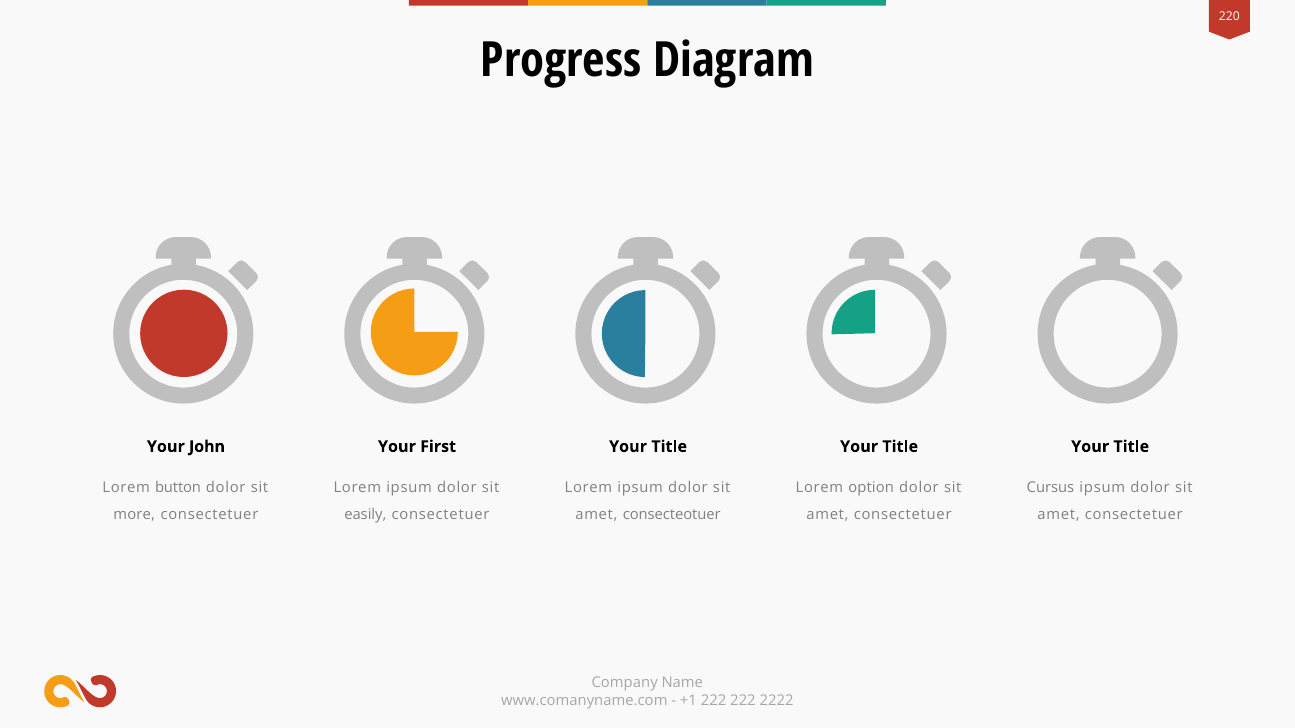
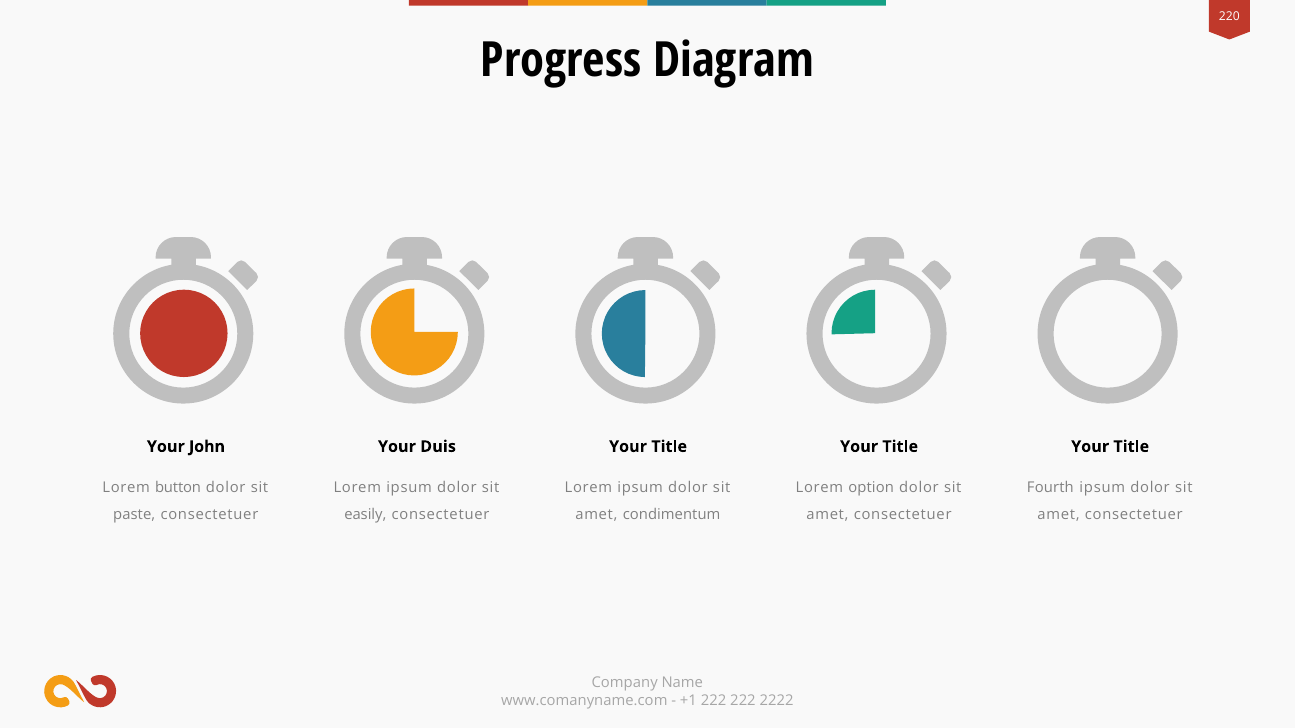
First: First -> Duis (438, 447)
Cursus: Cursus -> Fourth (1050, 488)
more: more -> paste (134, 515)
consecteotuer: consecteotuer -> condimentum (672, 515)
